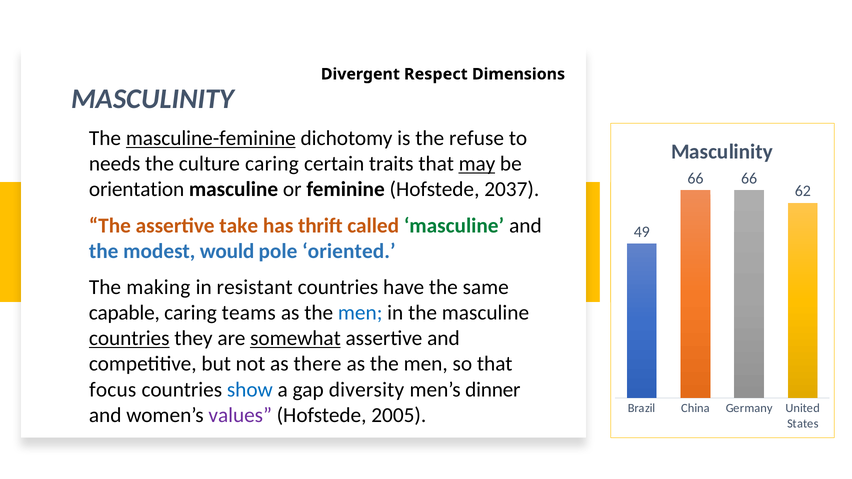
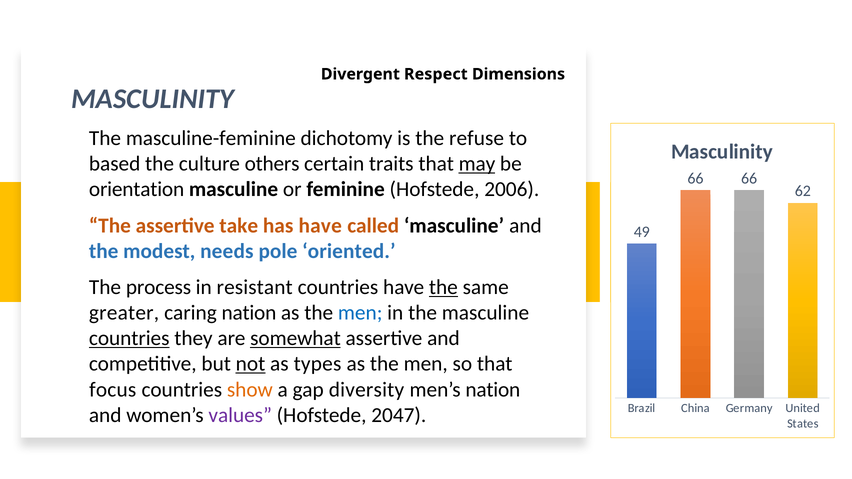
masculine-feminine underline: present -> none (211, 138)
needs: needs -> based (115, 164)
culture caring: caring -> others (272, 164)
2037: 2037 -> 2006 (512, 189)
has thrift: thrift -> have (320, 226)
masculine colour: green -> black (454, 226)
would: would -> needs (227, 251)
making: making -> process (159, 287)
the underline: none -> present (443, 287)
capable: capable -> greater (124, 313)
caring teams: teams -> nation (249, 313)
not underline: none -> present (251, 364)
there: there -> types (317, 364)
show colour: blue -> orange (250, 390)
men’s dinner: dinner -> nation (493, 390)
2005: 2005 -> 2047 (399, 415)
